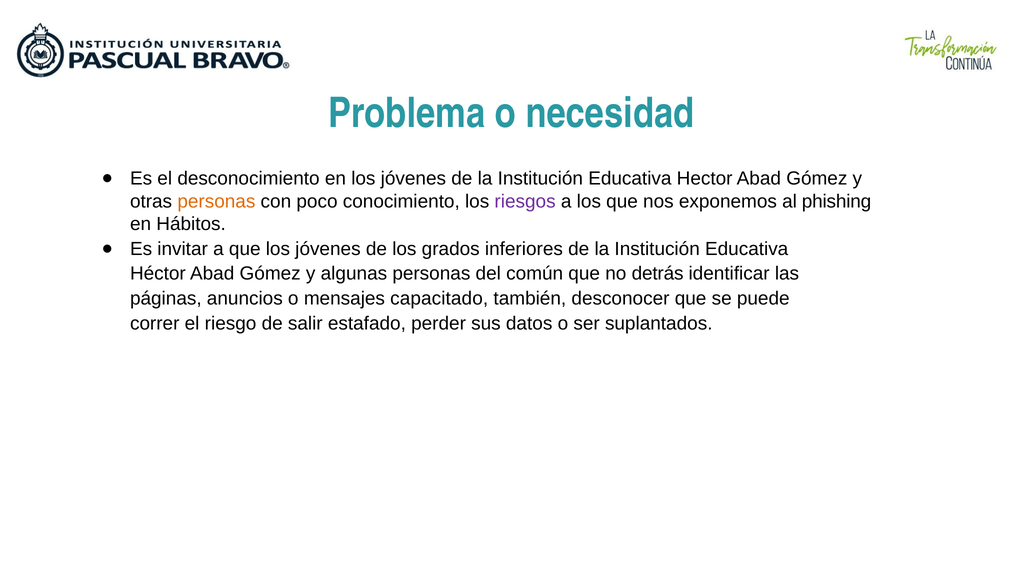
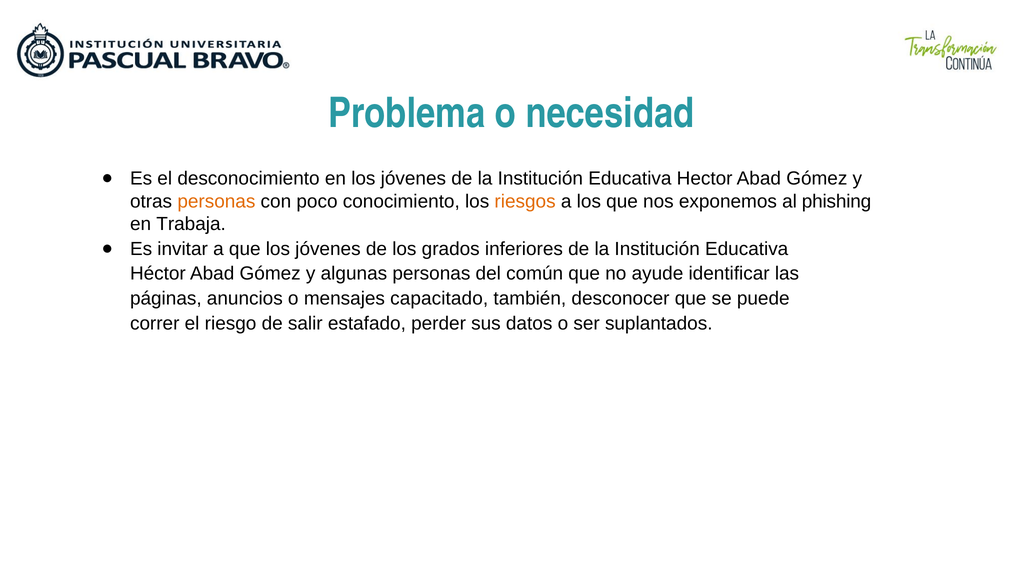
riesgos colour: purple -> orange (525, 201)
Hábitos: Hábitos -> Trabaja (191, 224)
detrás: detrás -> ayude (657, 274)
